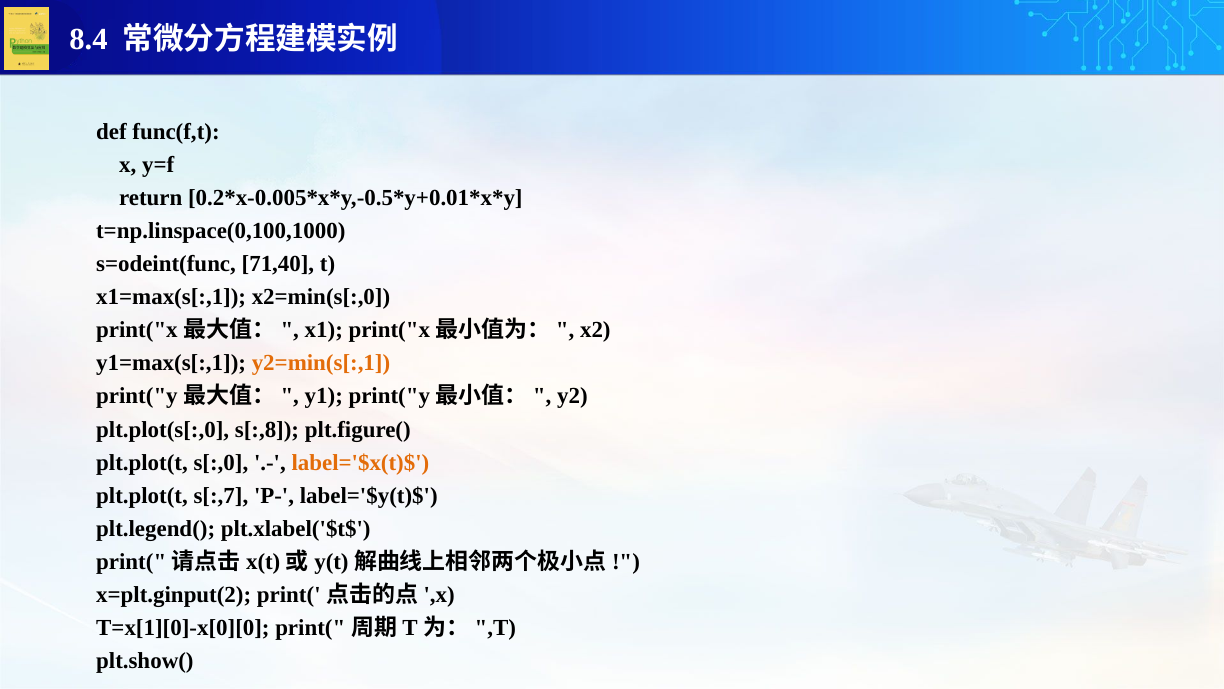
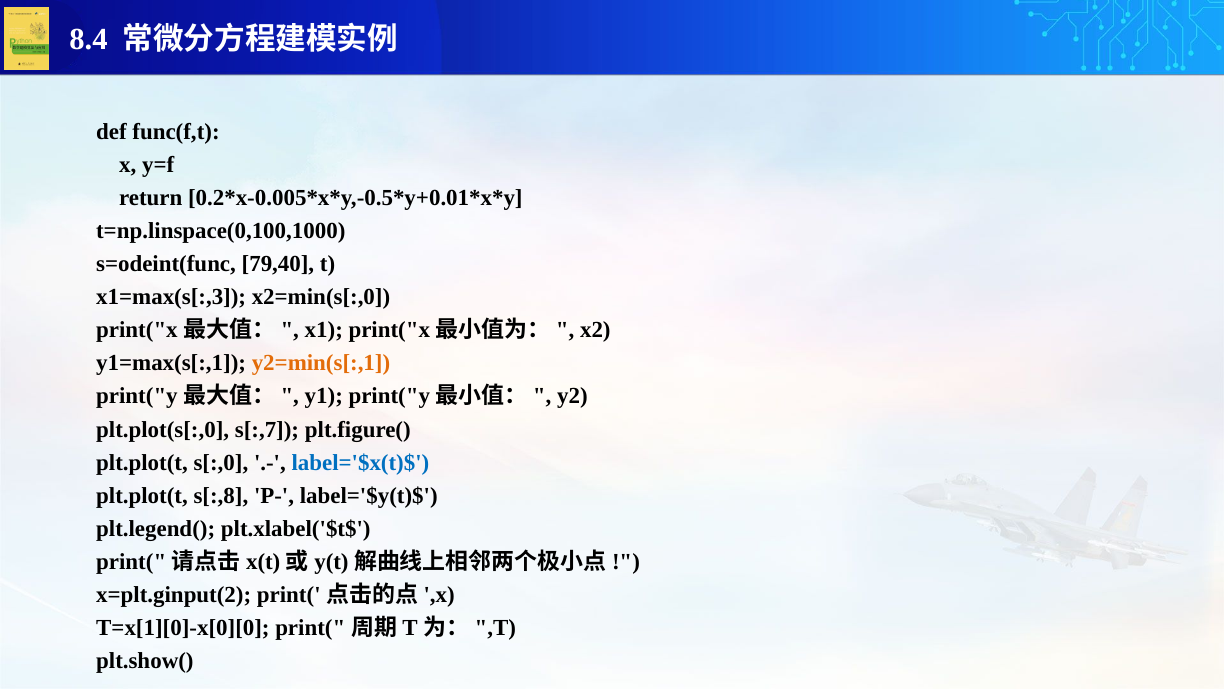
71,40: 71,40 -> 79,40 (278, 264)
x1=max(s[:,1: x1=max(s[:,1 -> x1=max(s[:,3 (171, 297)
s[:,8: s[:,8 -> s[:,7 (267, 429)
label='$x(t)$ colour: orange -> blue (360, 462)
s[:,7: s[:,7 -> s[:,8 (221, 495)
